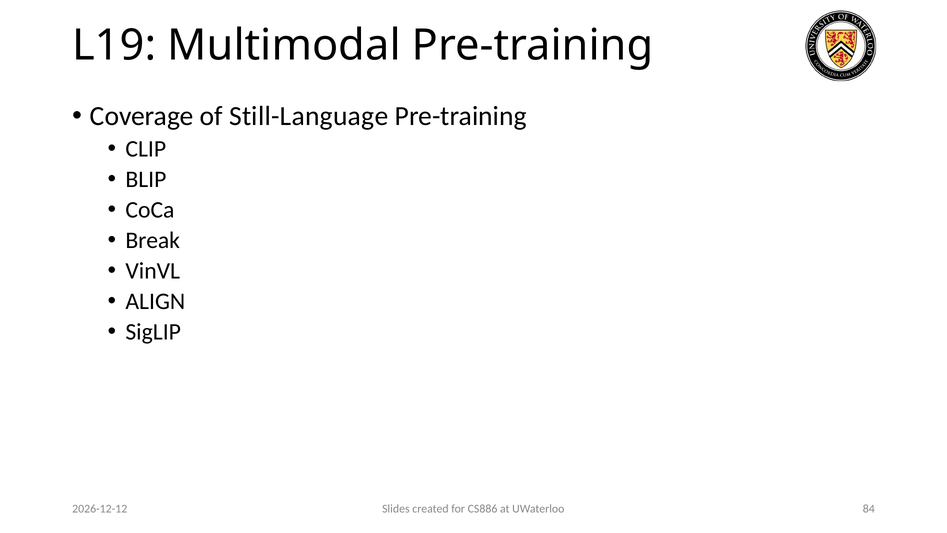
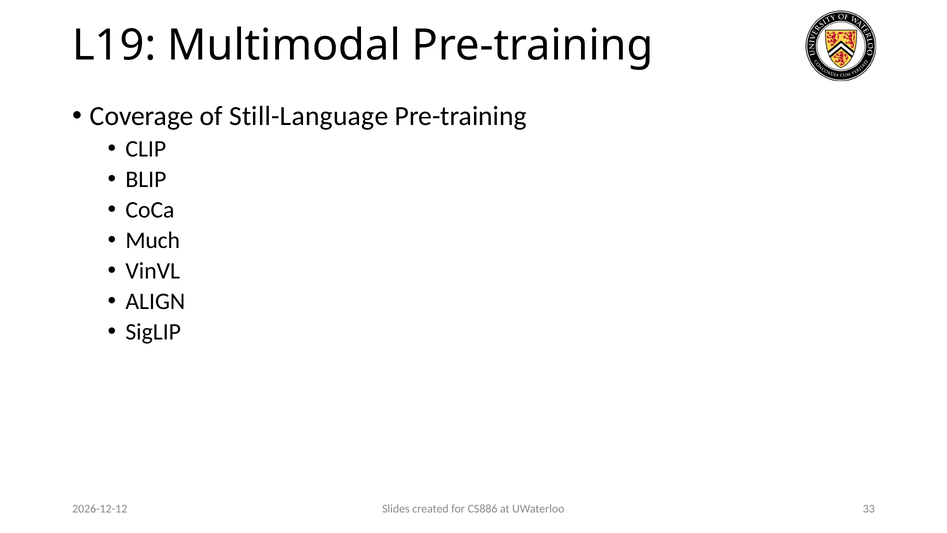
Break: Break -> Much (153, 240)
84: 84 -> 33 (869, 509)
